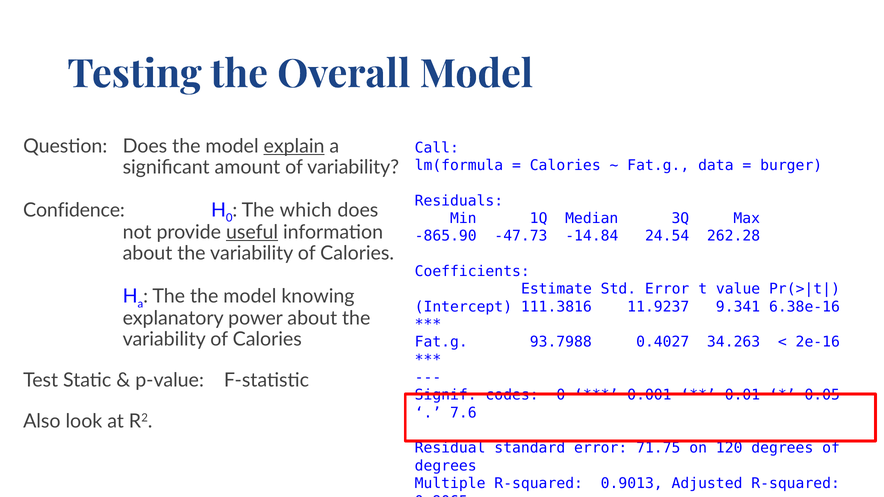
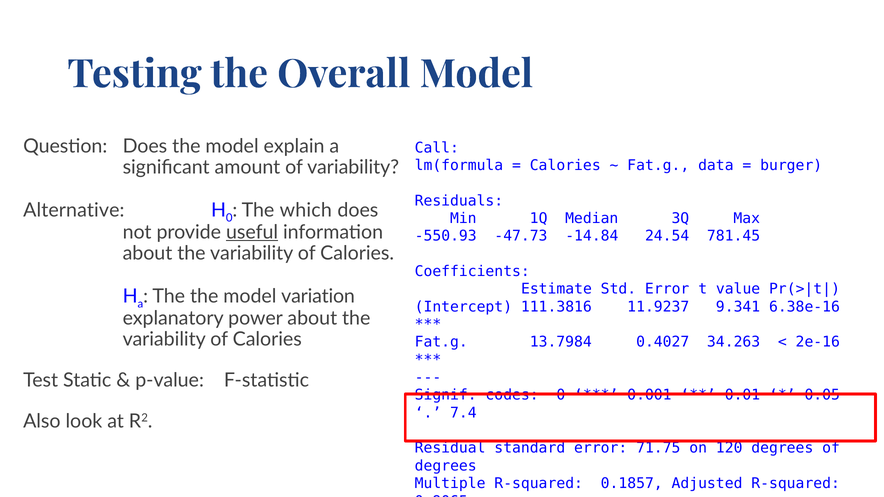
explain underline: present -> none (294, 146)
Confidence: Confidence -> Alternative (74, 210)
-865.90: -865.90 -> -550.93 (446, 236)
262.28: 262.28 -> 781.45 (734, 236)
knowing: knowing -> variation (318, 297)
93.7988: 93.7988 -> 13.7984 (561, 342)
7.6: 7.6 -> 7.4 (463, 413)
0.9013: 0.9013 -> 0.1857 (632, 484)
